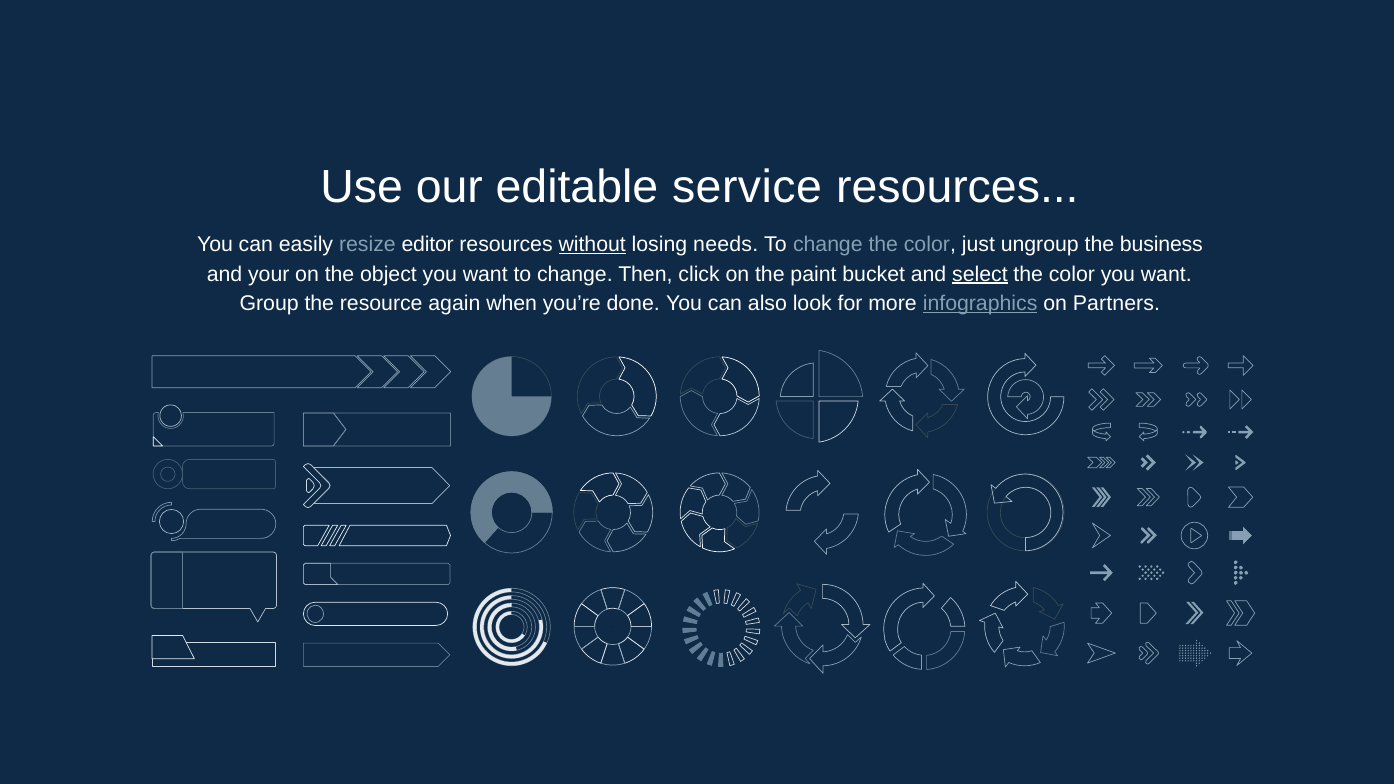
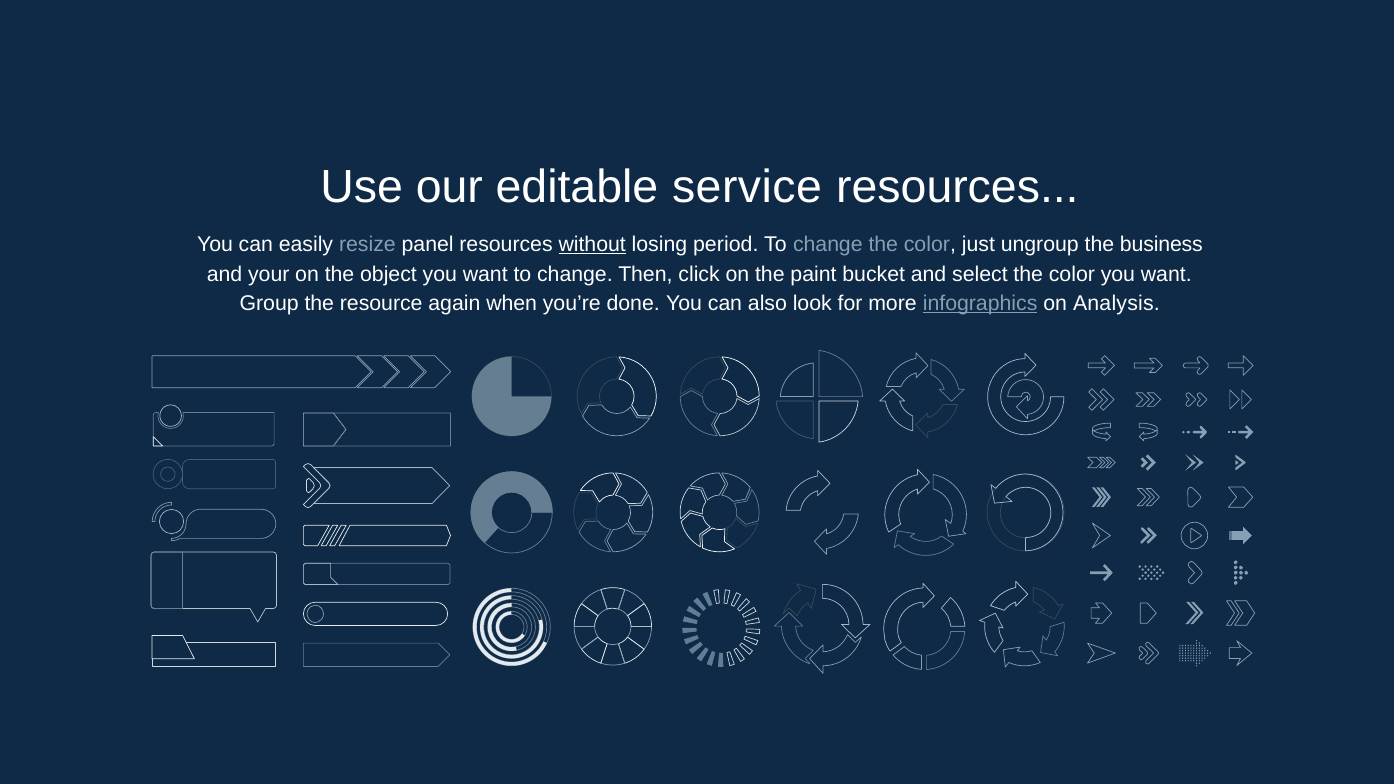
editor: editor -> panel (428, 245)
needs: needs -> period (726, 245)
select underline: present -> none (980, 274)
Partners: Partners -> Analysis (1116, 303)
